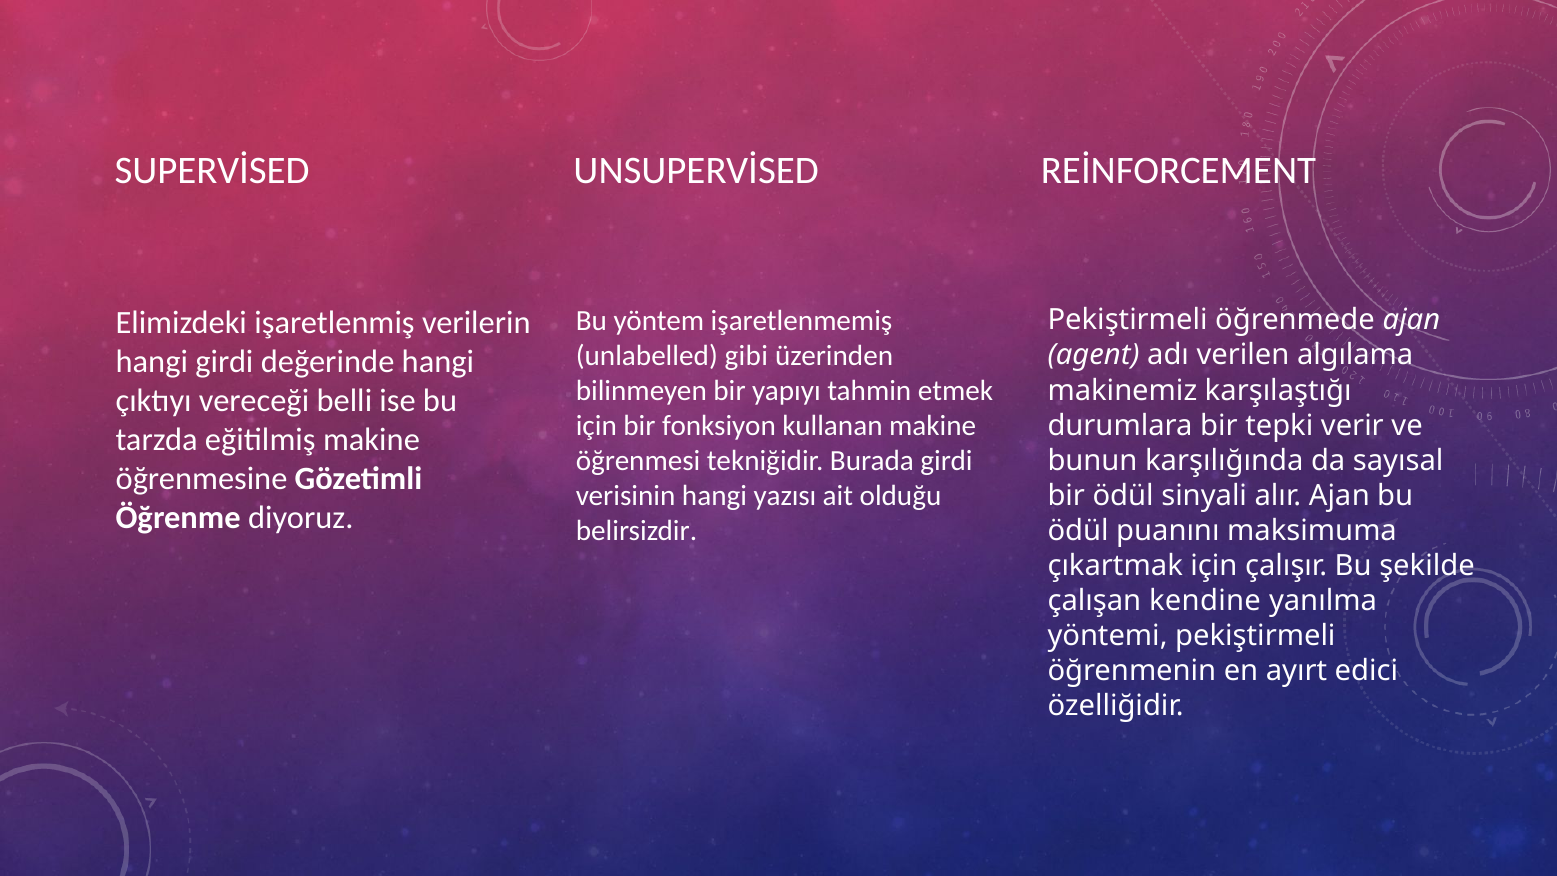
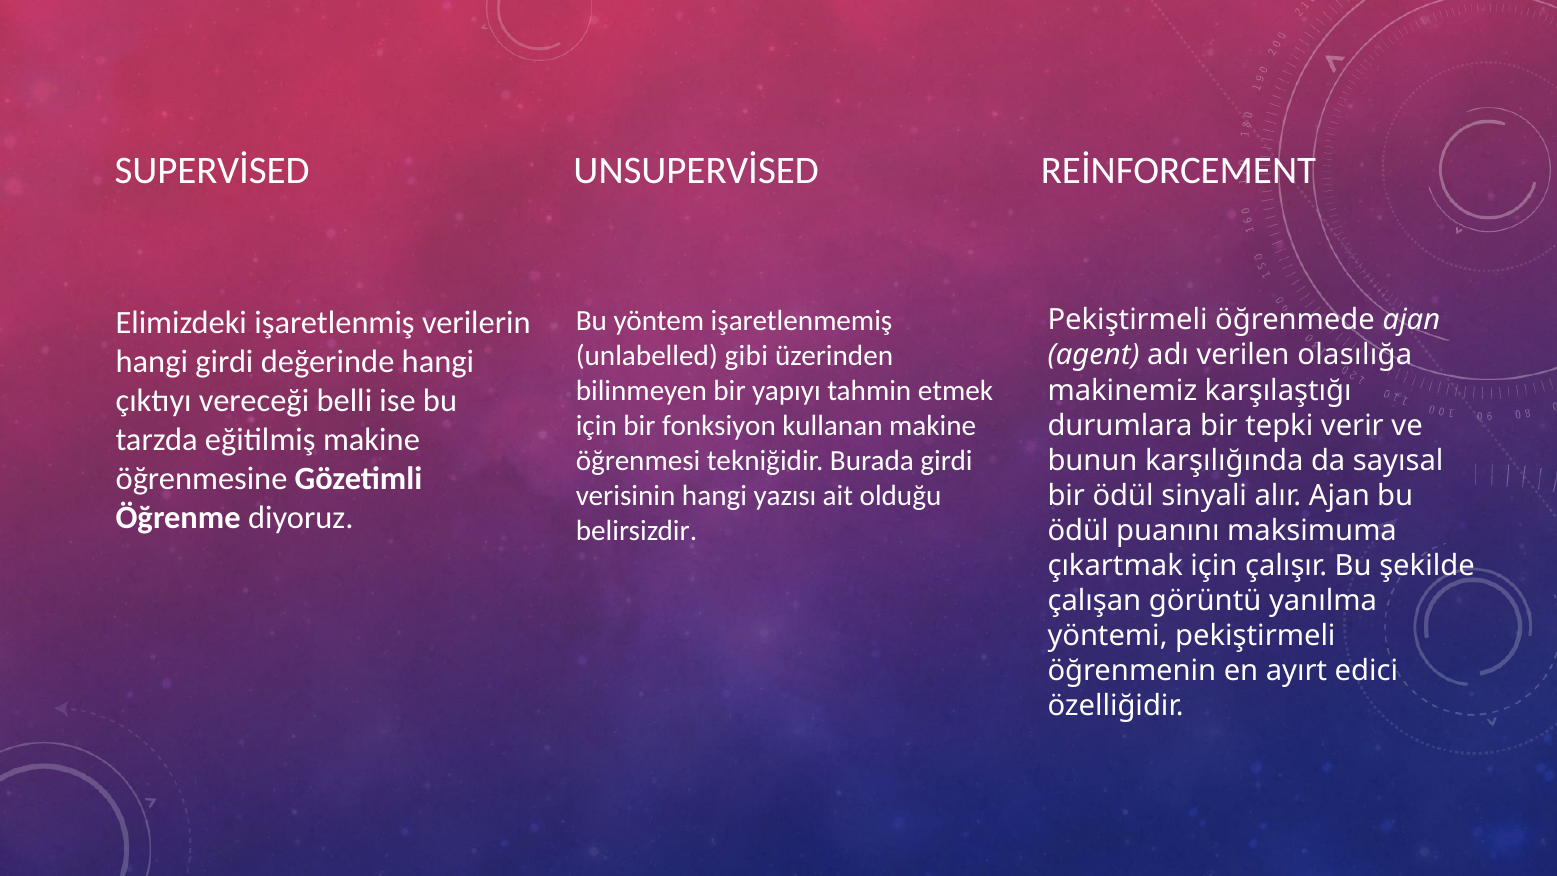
algılama: algılama -> olasılığa (1355, 355)
kendine: kendine -> görüntü (1205, 600)
